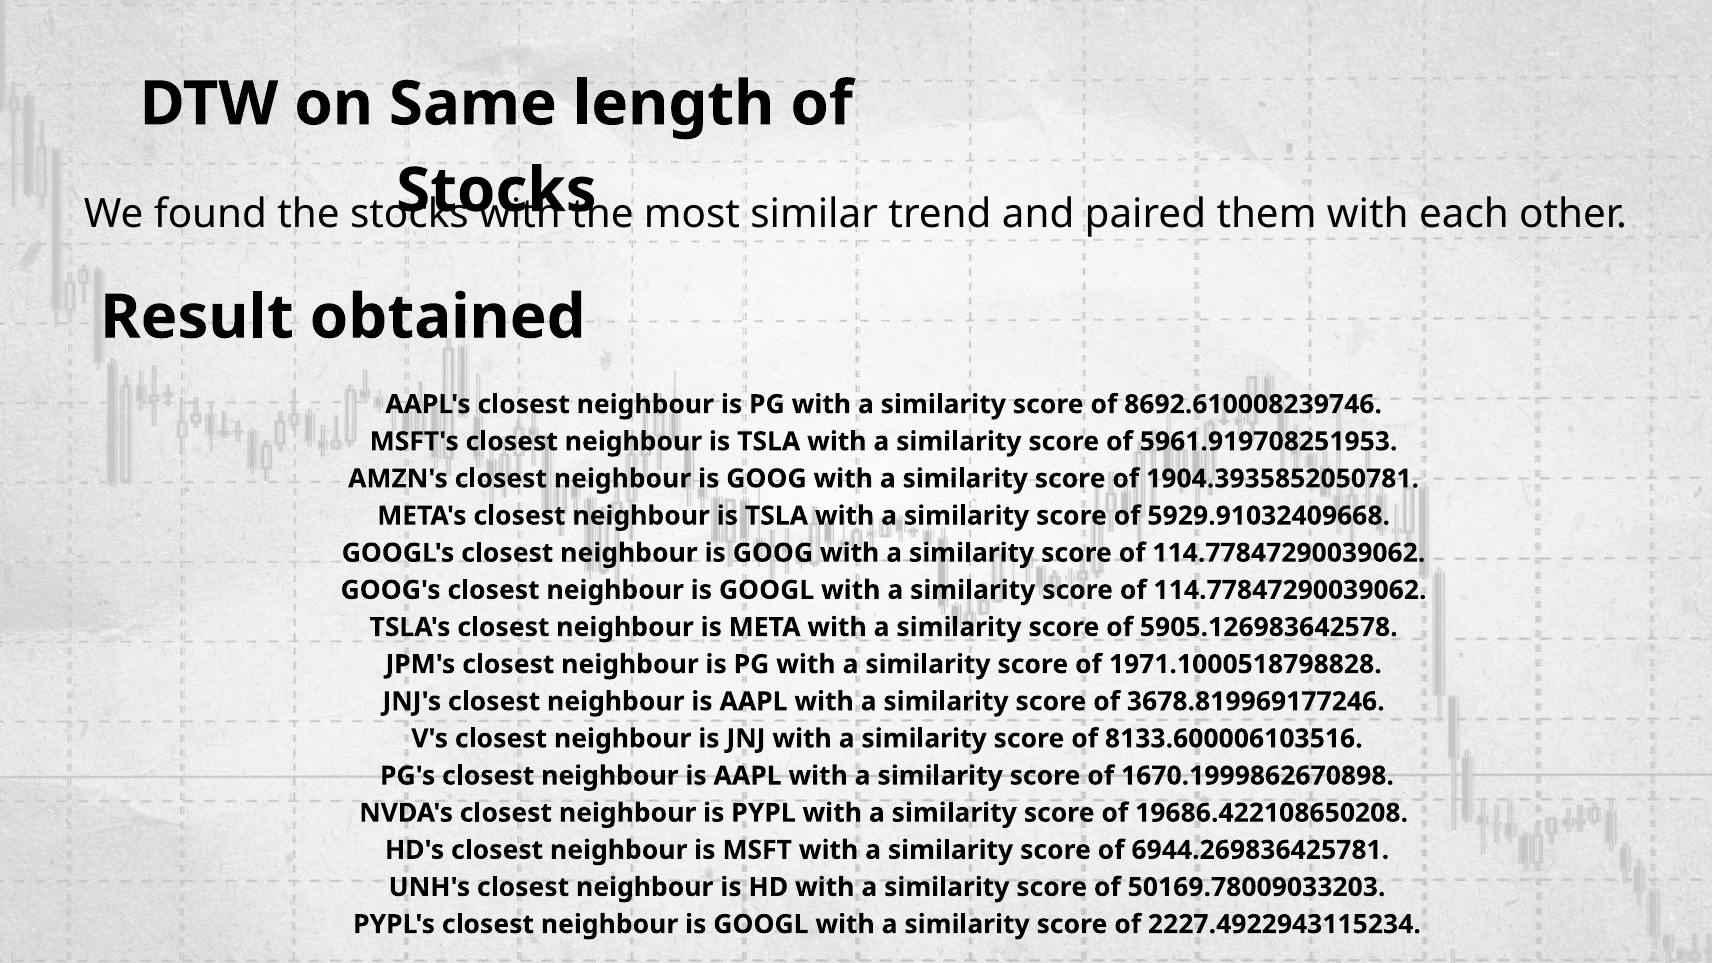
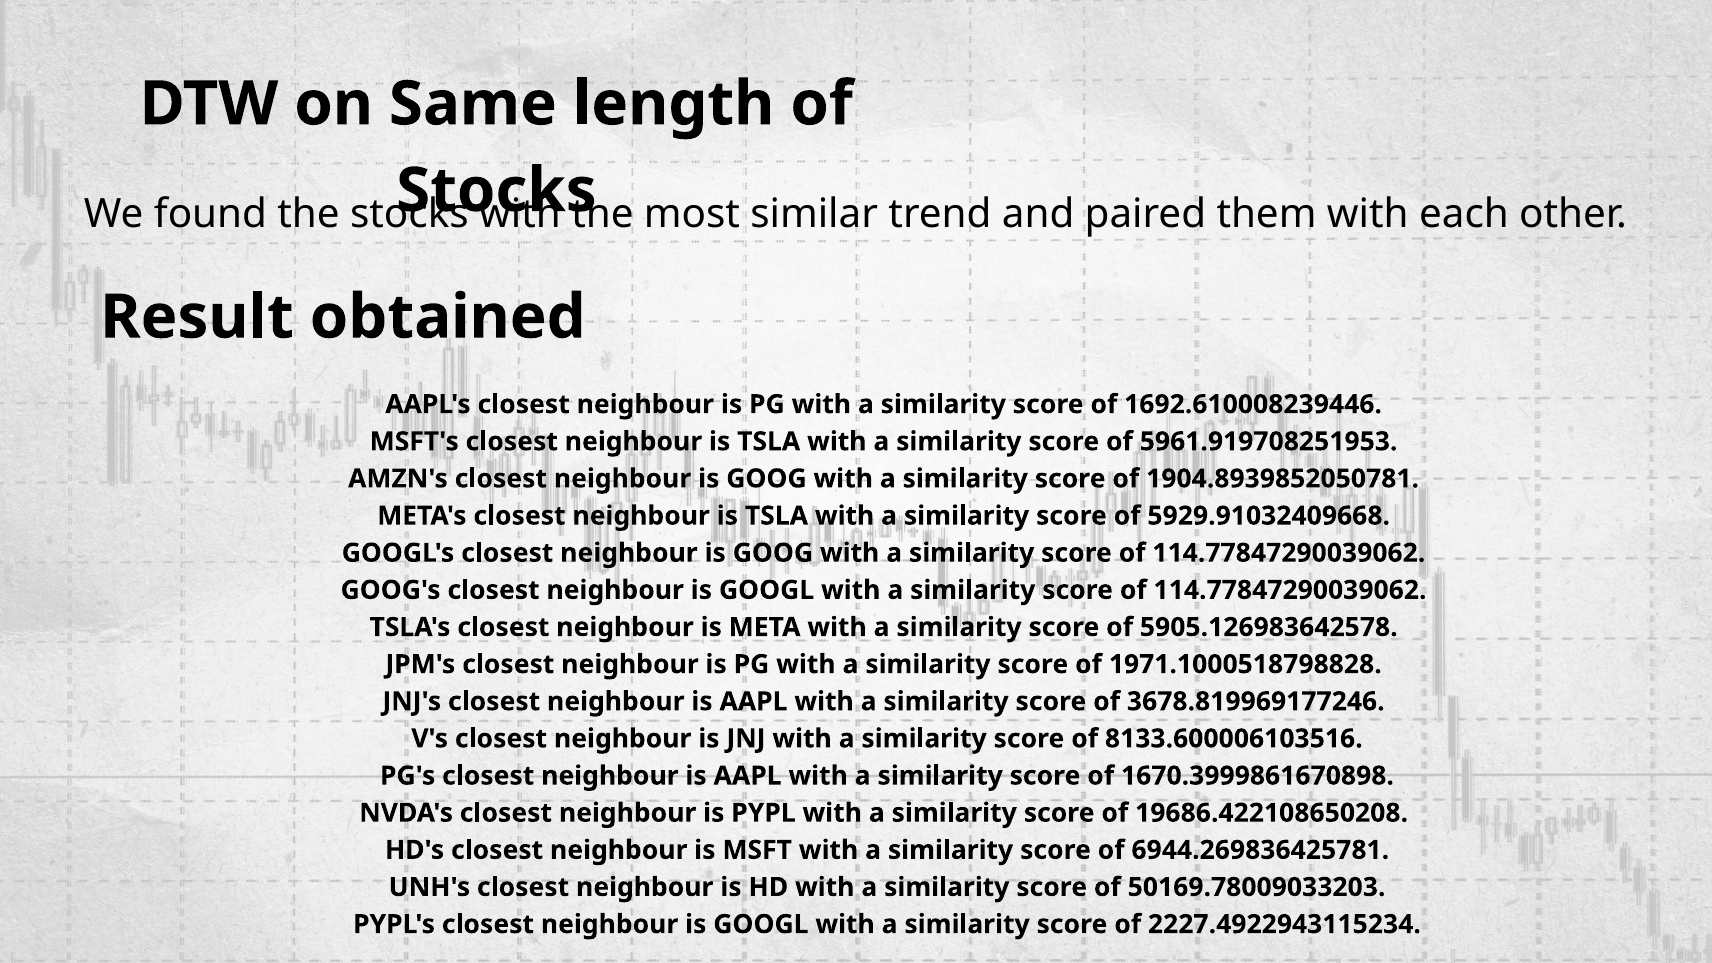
8692.610008239746: 8692.610008239746 -> 1692.610008239446 (1253, 404)
1904.3935852050781: 1904.3935852050781 -> 1904.8939852050781 (1283, 479)
1670.1999862670898: 1670.1999862670898 -> 1670.3999861670898 (1257, 776)
